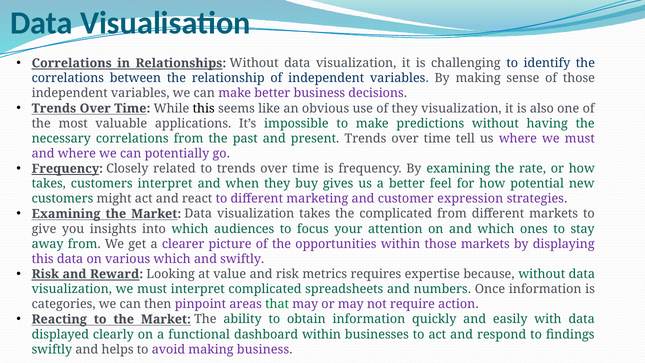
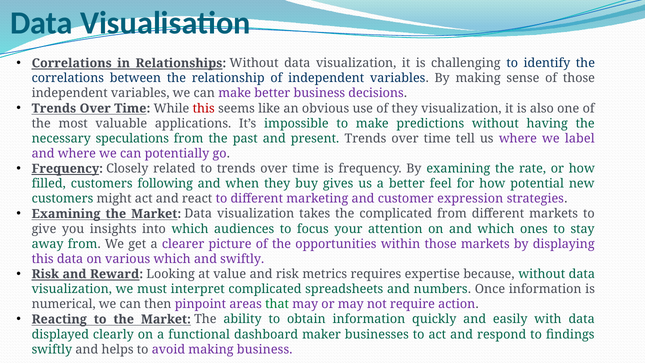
this colour: black -> red (204, 108)
necessary correlations: correlations -> speculations (132, 138)
where we must: must -> label (580, 138)
takes: takes -> filled (49, 184)
customers interpret: interpret -> following (165, 184)
categories: categories -> numerical (64, 304)
dashboard within: within -> maker (322, 334)
